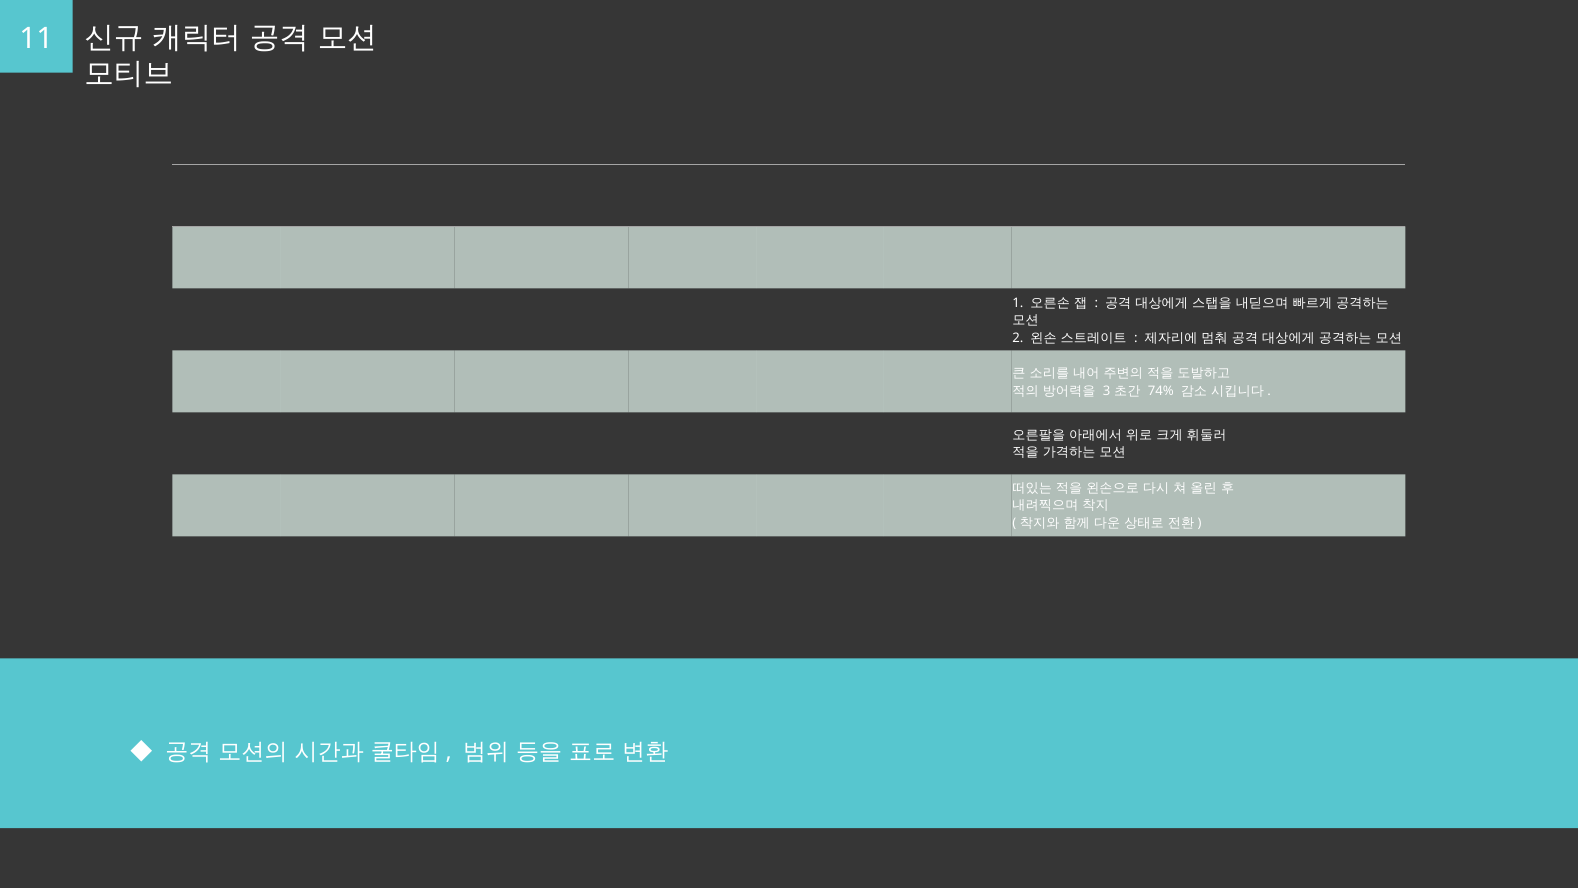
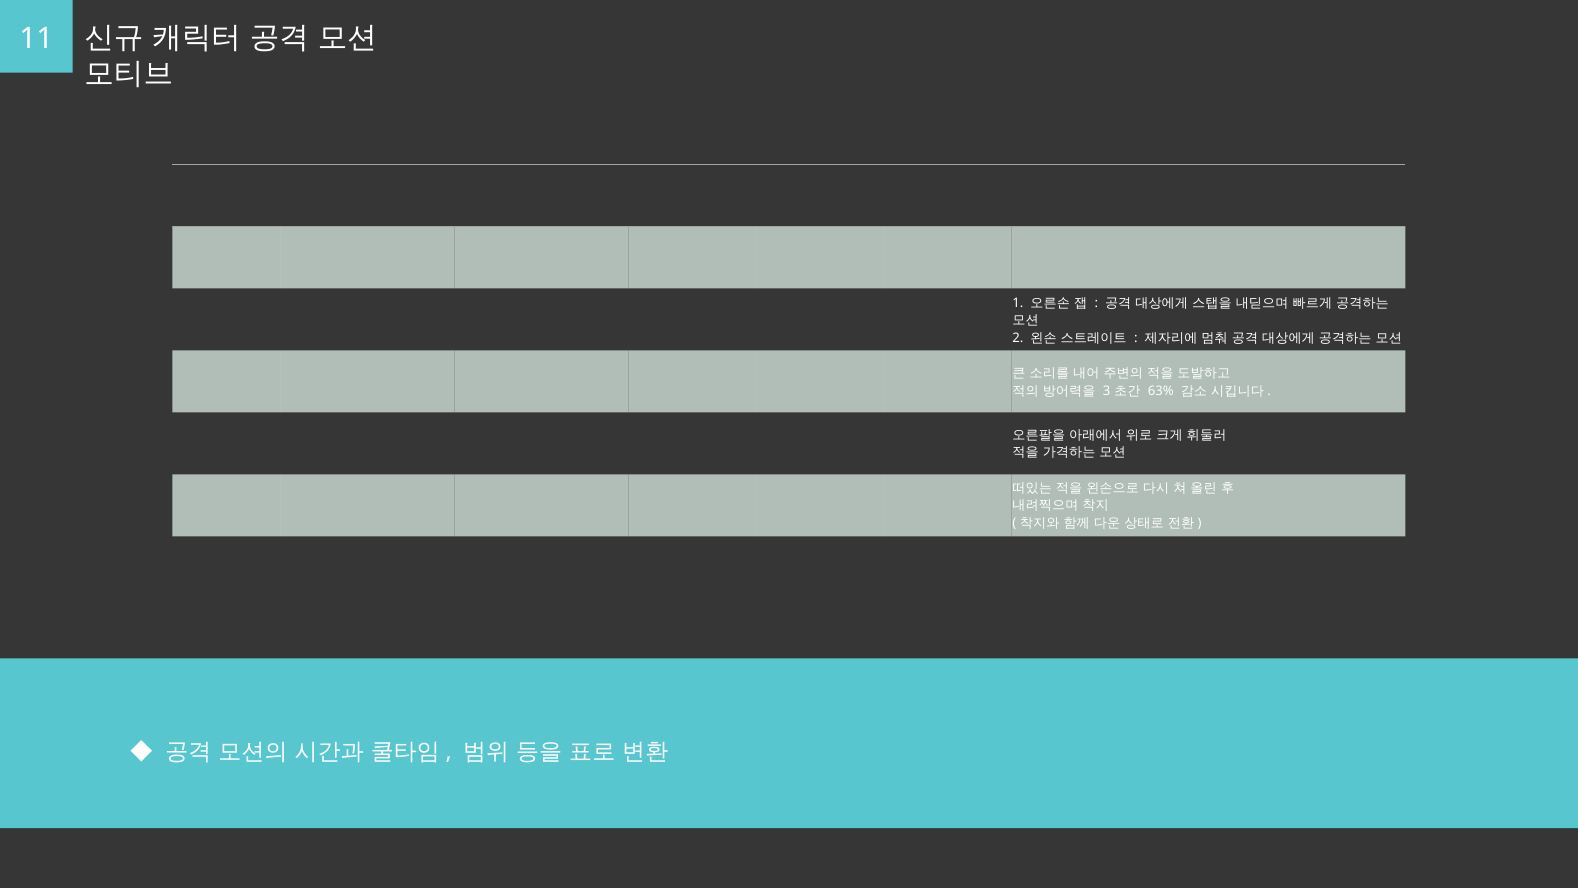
74%: 74% -> 63% (1161, 391)
